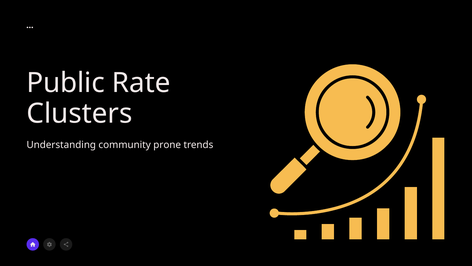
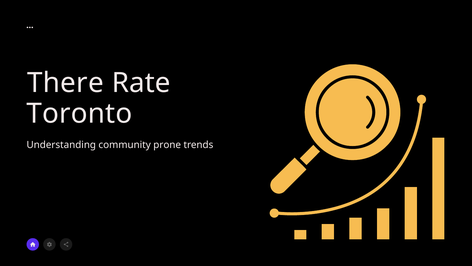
Public: Public -> There (65, 83)
Clusters: Clusters -> Toronto (79, 114)
